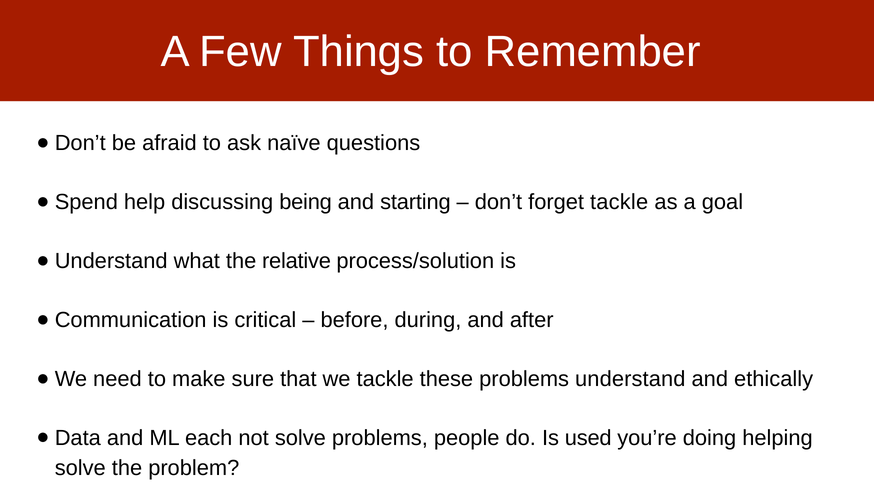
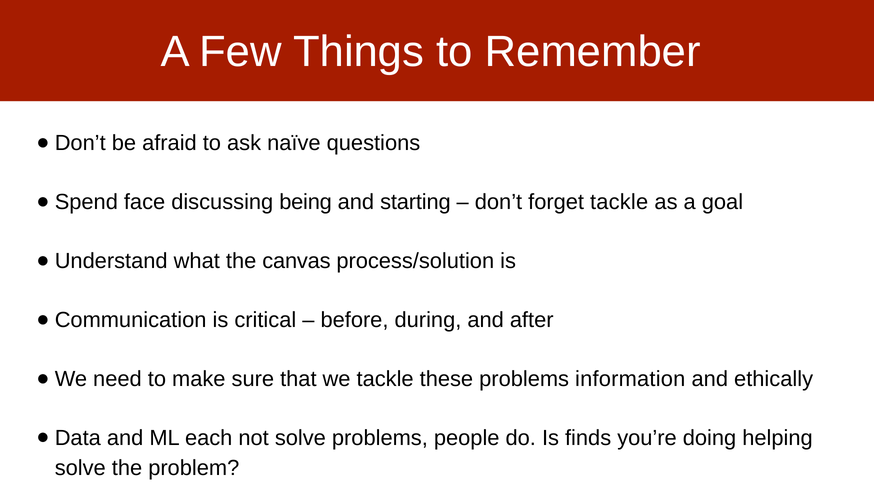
help: help -> face (145, 202)
relative: relative -> canvas (296, 261)
understand: understand -> information (630, 379)
used: used -> finds (588, 438)
